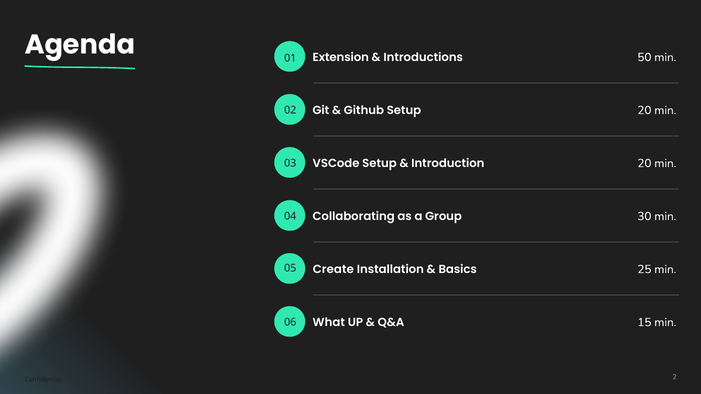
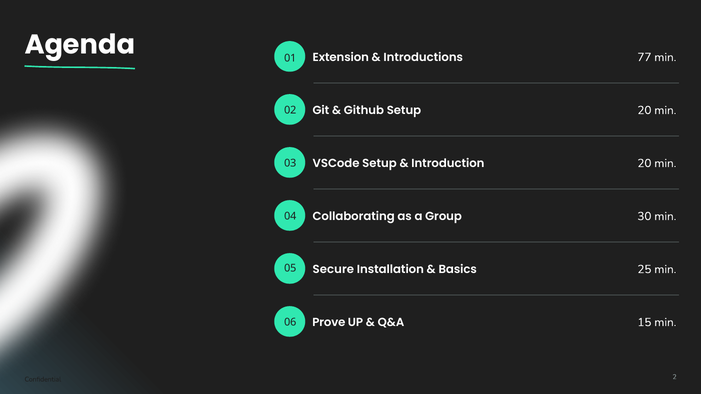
50: 50 -> 77 (644, 57)
Create: Create -> Secure (333, 269)
What: What -> Prove (329, 323)
